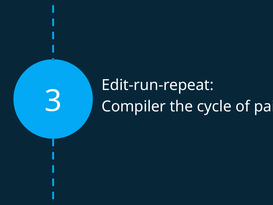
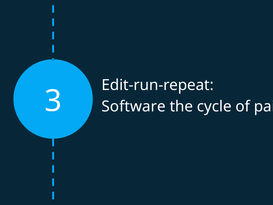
Compiler: Compiler -> Software (134, 106)
